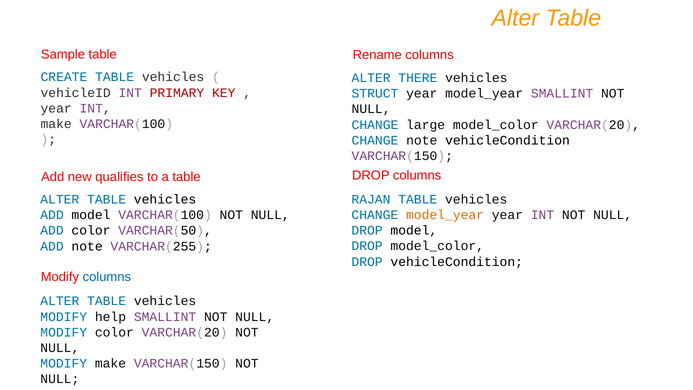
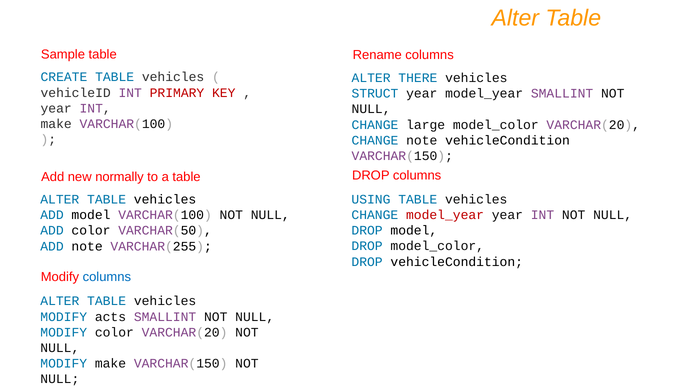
qualifies: qualifies -> normally (119, 177)
RAJAN: RAJAN -> USING (371, 199)
model_year colour: orange -> red (445, 215)
help: help -> acts (110, 317)
